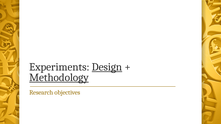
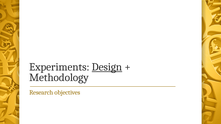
Methodology underline: present -> none (59, 78)
